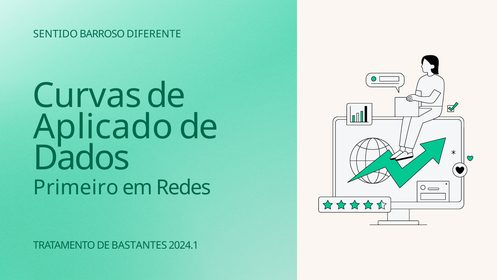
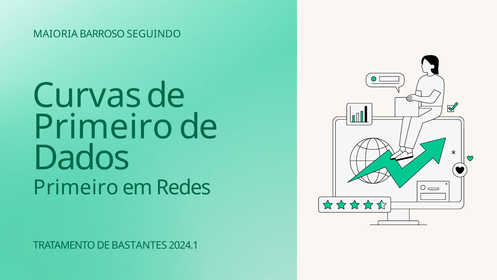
SENTIDO: SENTIDO -> MAIORIA (55, 34)
DIFERENTE: DIFERENTE -> SEGUINDO (154, 34)
Aplicado: Aplicado -> Primeiro (103, 127)
